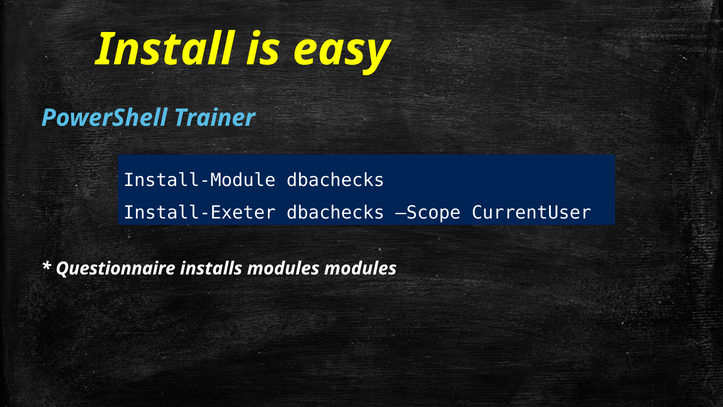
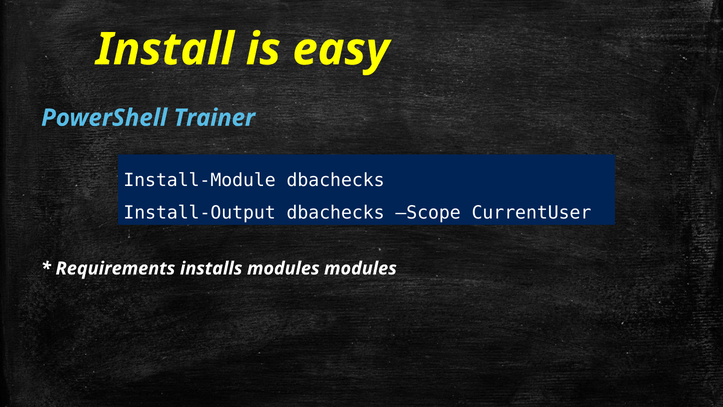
Install-Exeter: Install-Exeter -> Install-Output (200, 213)
Questionnaire: Questionnaire -> Requirements (115, 268)
